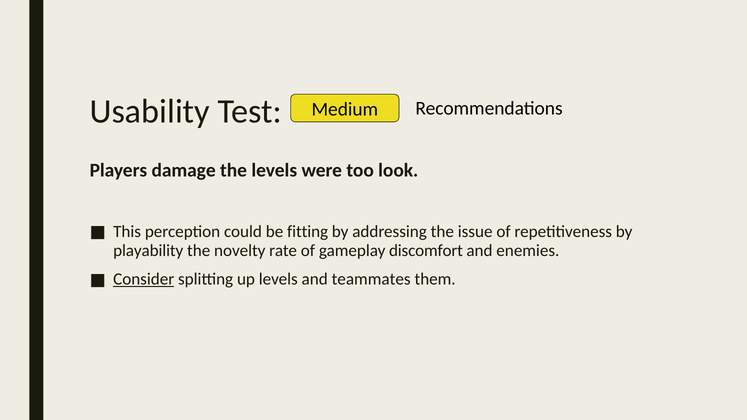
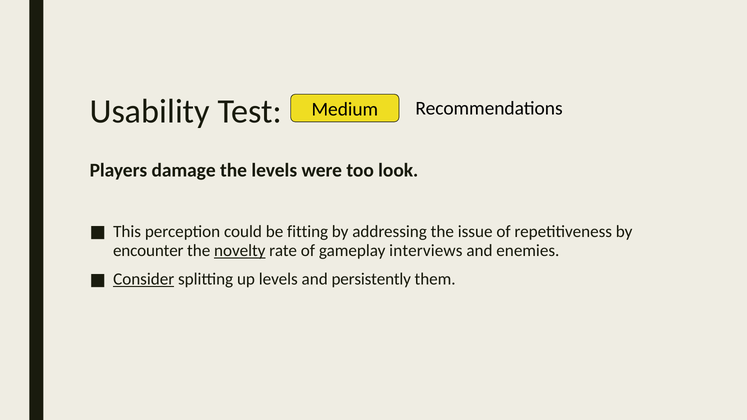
playability: playability -> encounter (148, 251)
novelty underline: none -> present (240, 251)
discomfort: discomfort -> interviews (426, 251)
teammates: teammates -> persistently (371, 279)
